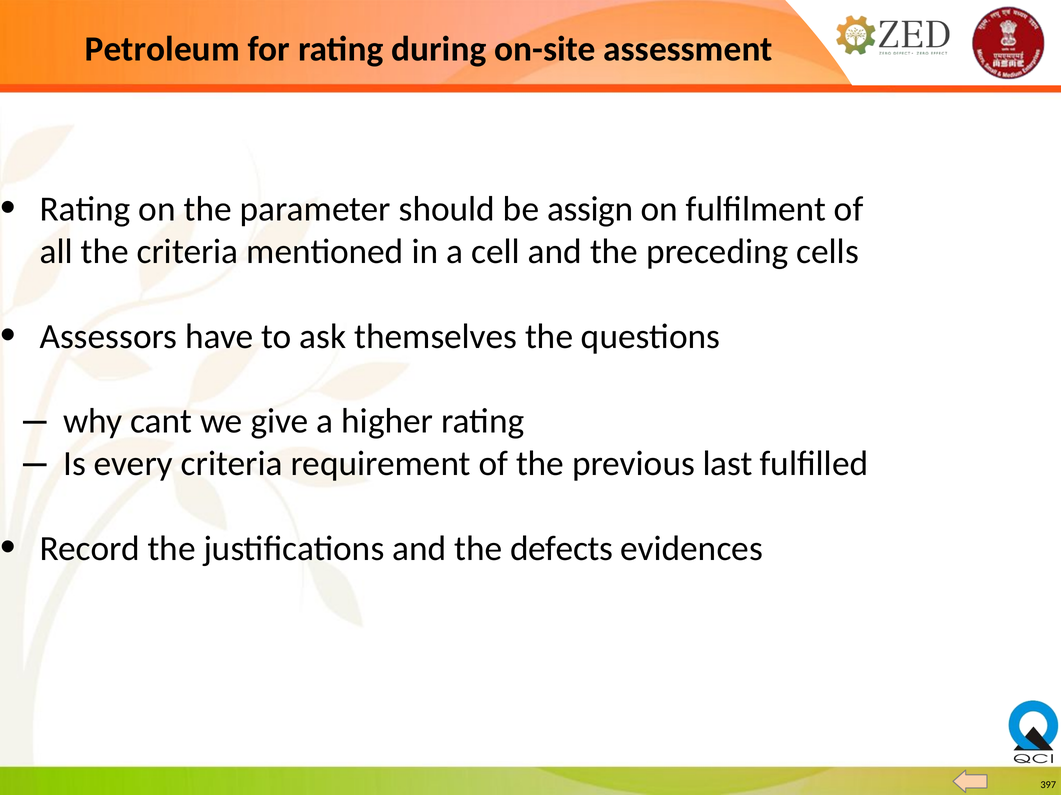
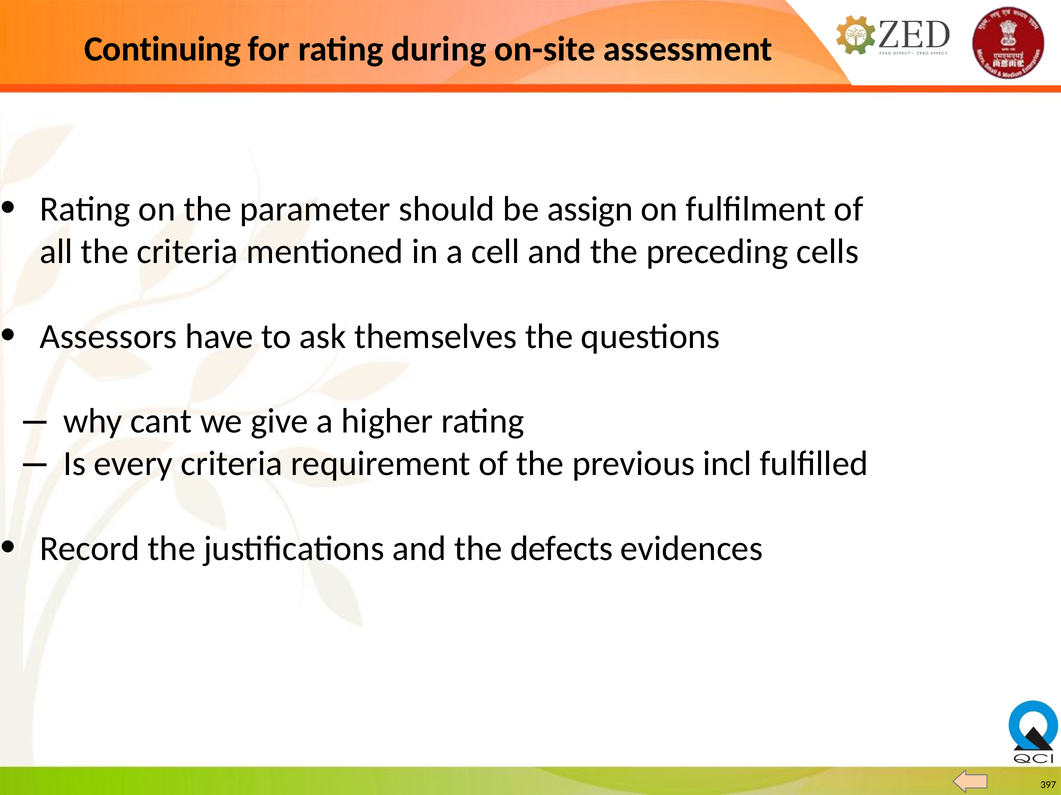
Petroleum: Petroleum -> Continuing (162, 49)
last: last -> incl (727, 464)
